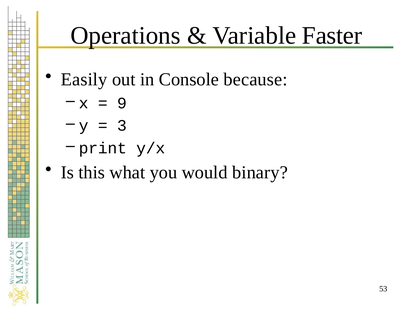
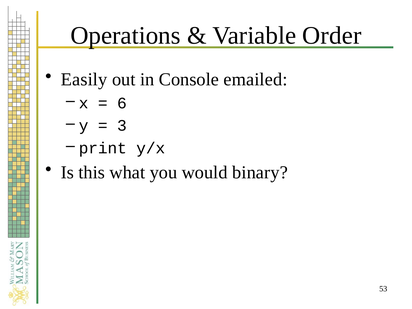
Faster: Faster -> Order (332, 35)
because: because -> emailed (256, 80)
9: 9 -> 6 (122, 103)
